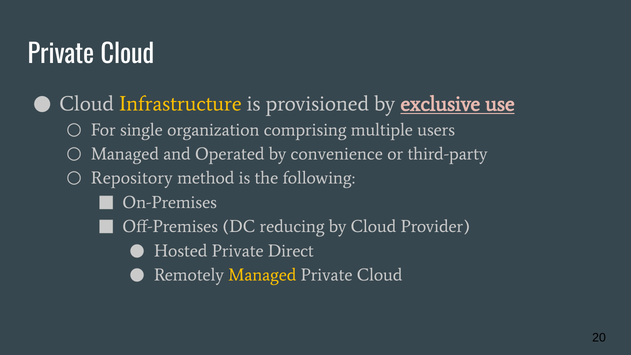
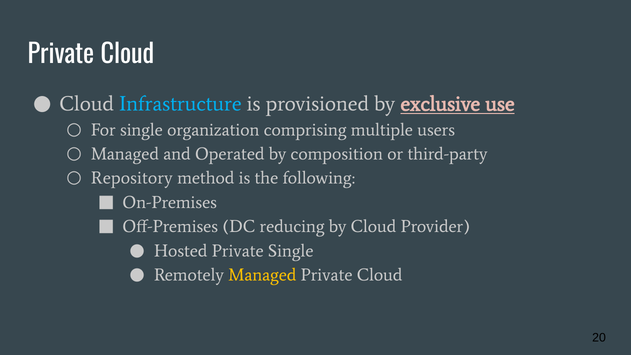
Infrastructure colour: yellow -> light blue (180, 104)
convenience: convenience -> composition (337, 154)
Private Direct: Direct -> Single (291, 251)
